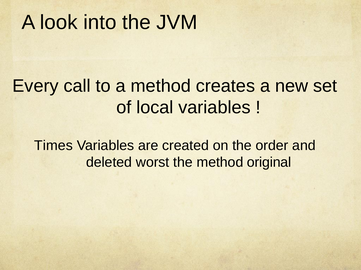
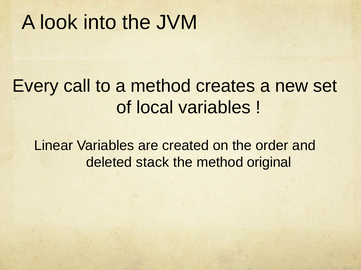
Times: Times -> Linear (54, 146)
worst: worst -> stack (153, 163)
